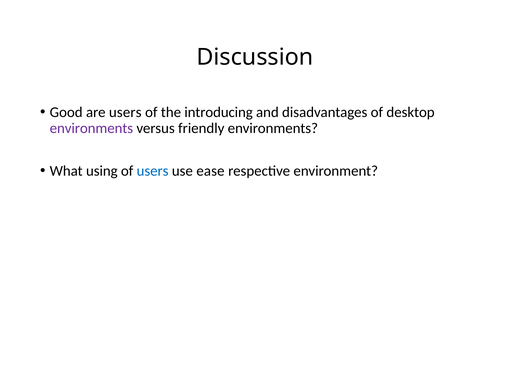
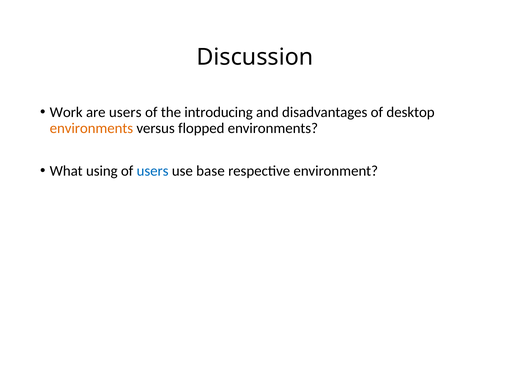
Good: Good -> Work (66, 112)
environments colour: purple -> orange (91, 128)
friendly: friendly -> flopped (201, 128)
ease: ease -> base (210, 171)
